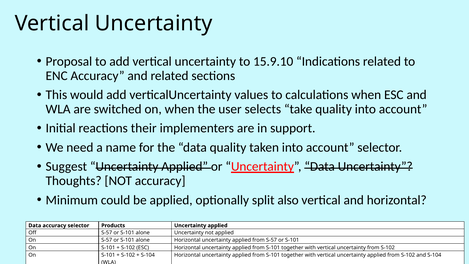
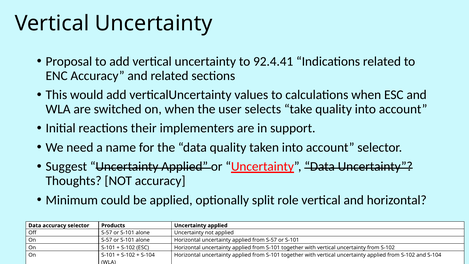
15.9.10: 15.9.10 -> 92.4.41 (273, 61)
also: also -> role (288, 200)
